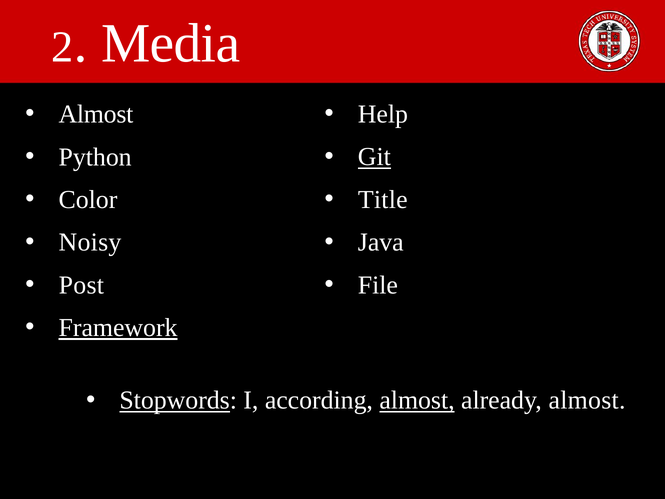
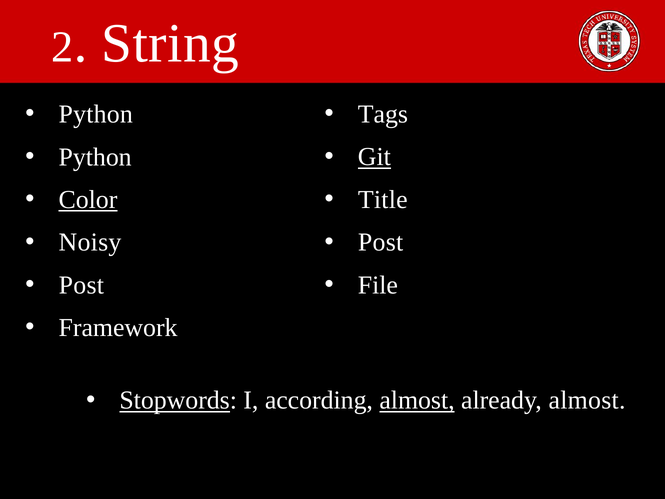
Media: Media -> String (170, 44)
Help: Help -> Tags (383, 114)
Almost: Almost -> Python (96, 114)
Color underline: none -> present (88, 200)
Java: Java -> Post (381, 242)
Framework underline: present -> none (118, 328)
